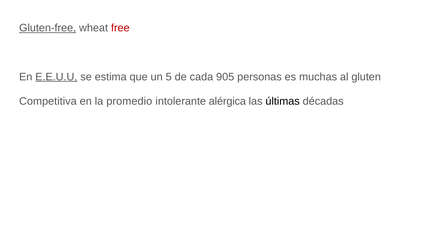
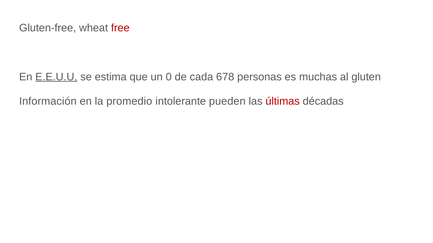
Gluten-free underline: present -> none (48, 28)
5: 5 -> 0 (169, 77)
905: 905 -> 678 (225, 77)
Competitiva: Competitiva -> Información (48, 102)
alérgica: alérgica -> pueden (227, 102)
últimas colour: black -> red (283, 102)
